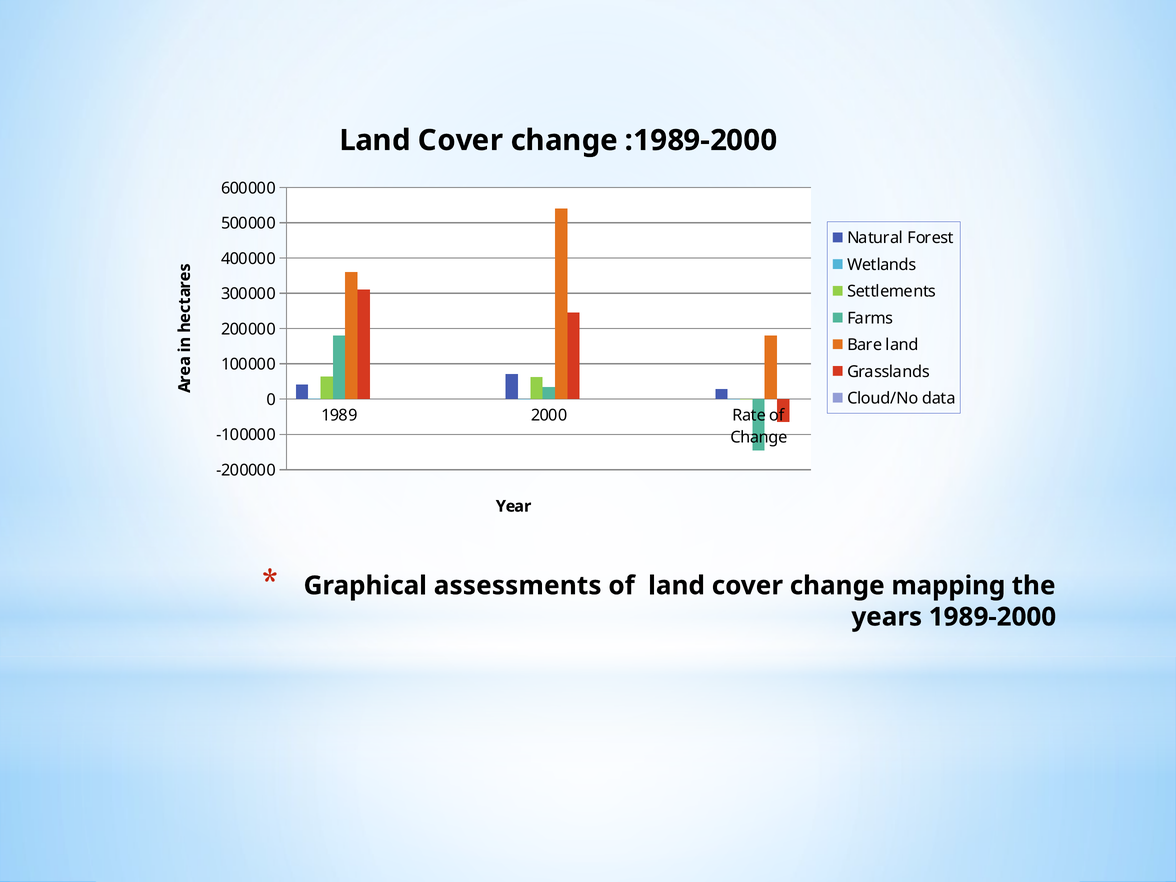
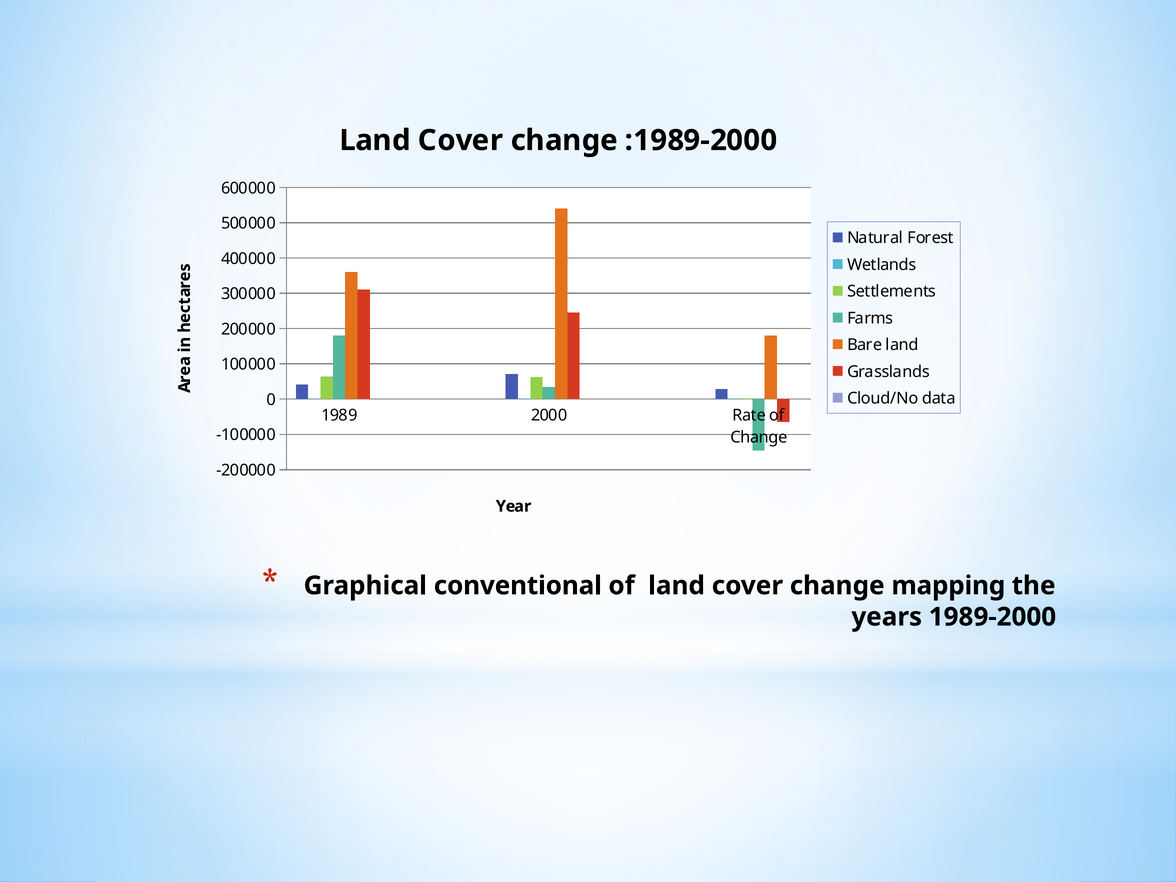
assessments: assessments -> conventional (518, 586)
